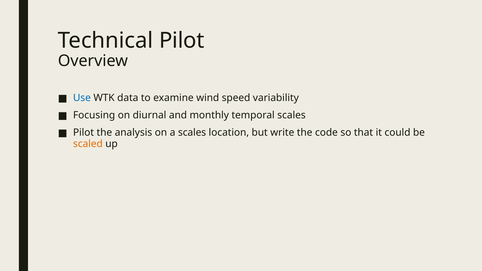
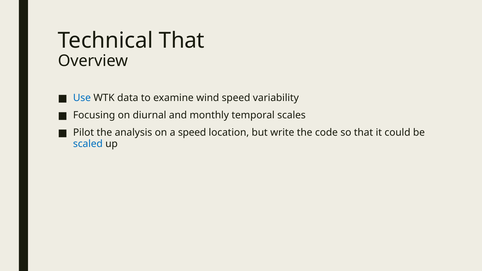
Technical Pilot: Pilot -> That (182, 41)
a scales: scales -> speed (192, 133)
scaled colour: orange -> blue (88, 144)
